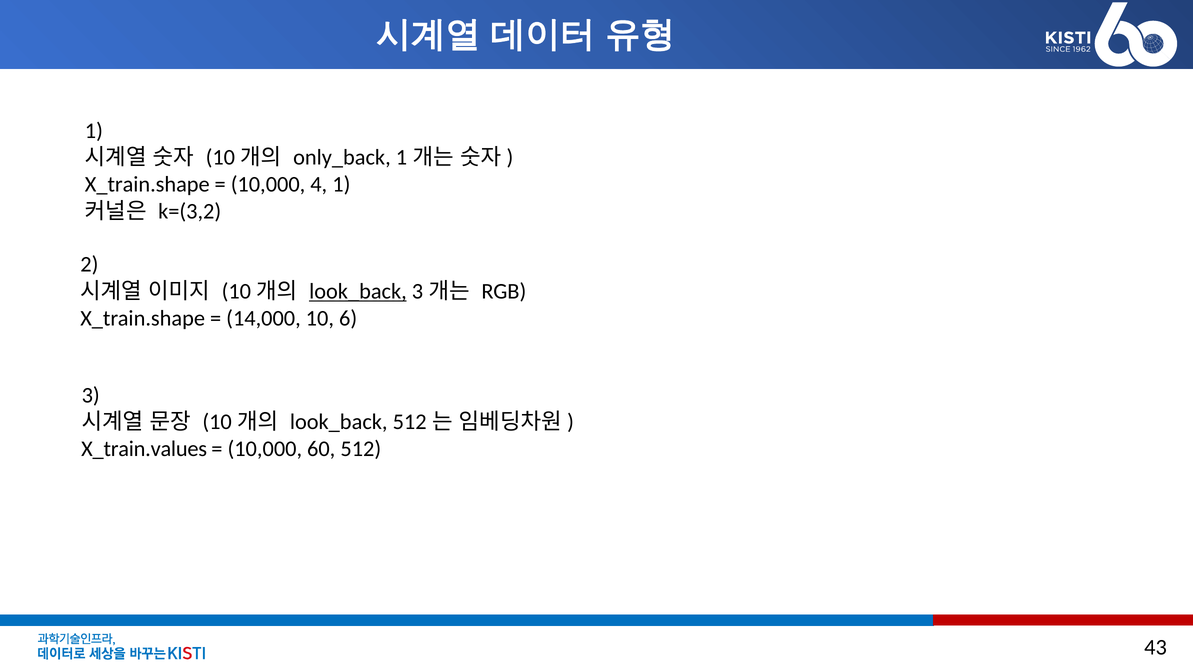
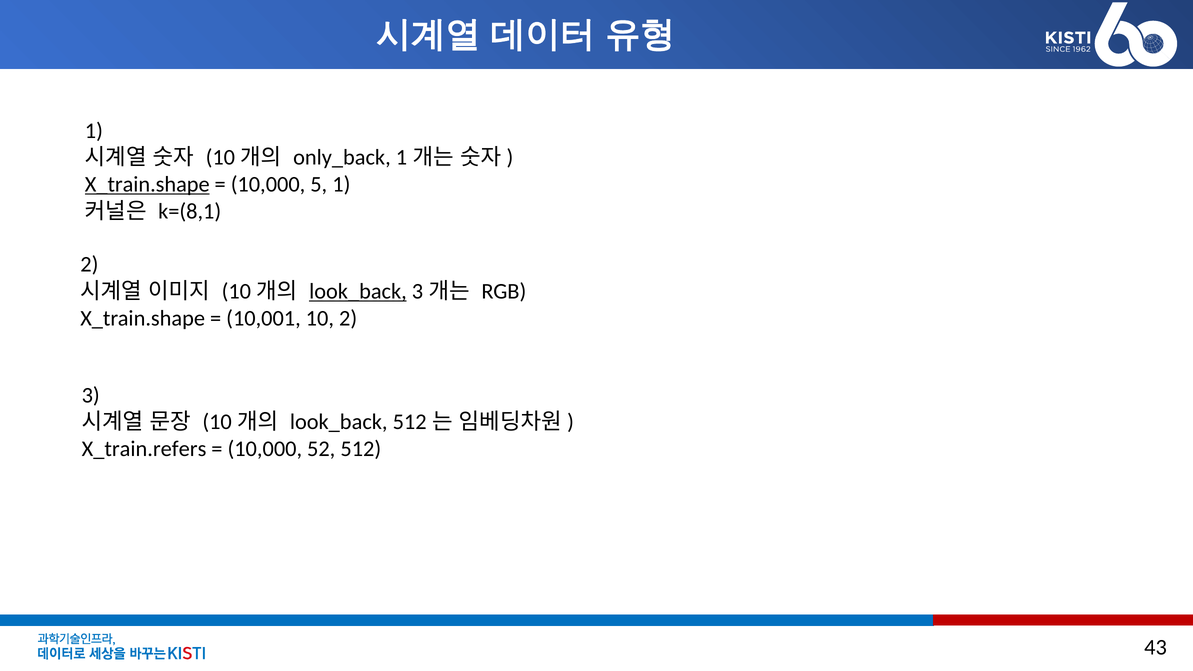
X_train.shape underline: none -> present (147, 184)
4: 4 -> 5 (319, 184)
k=(3,2: k=(3,2 -> k=(8,1 (190, 211)
14,000: 14,000 -> 10,001 (264, 318)
10 6: 6 -> 2 (348, 318)
X_train.values: X_train.values -> X_train.refers (144, 449)
60: 60 -> 52 (321, 449)
